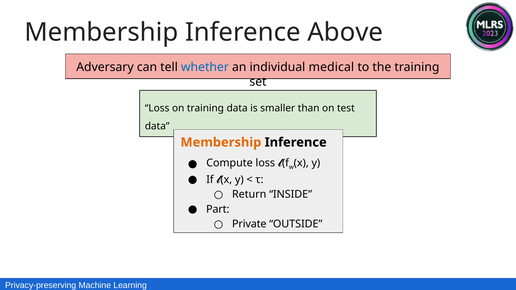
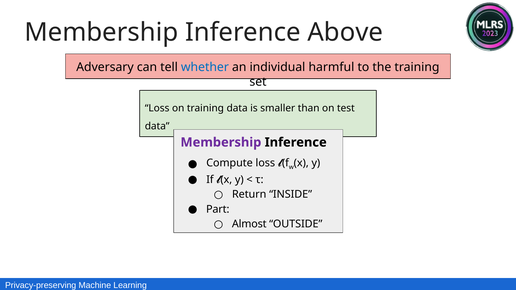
medical: medical -> harmful (331, 67)
Membership colour: orange -> purple (221, 142)
Private: Private -> Almost (249, 224)
